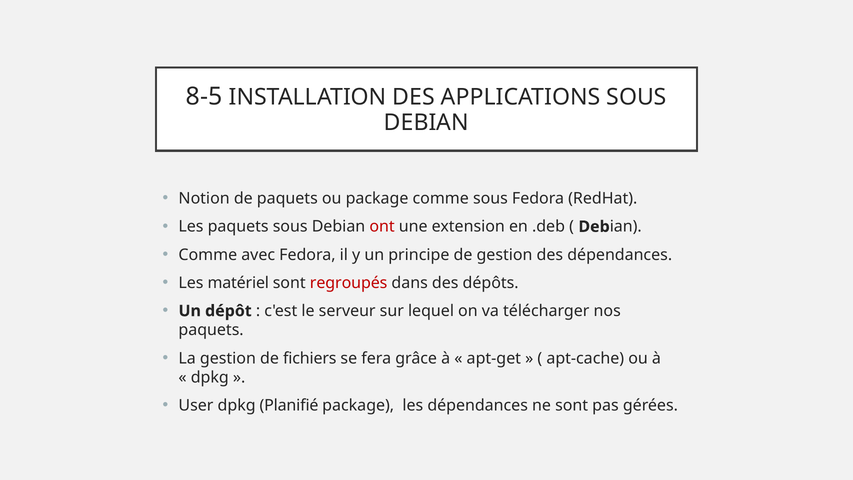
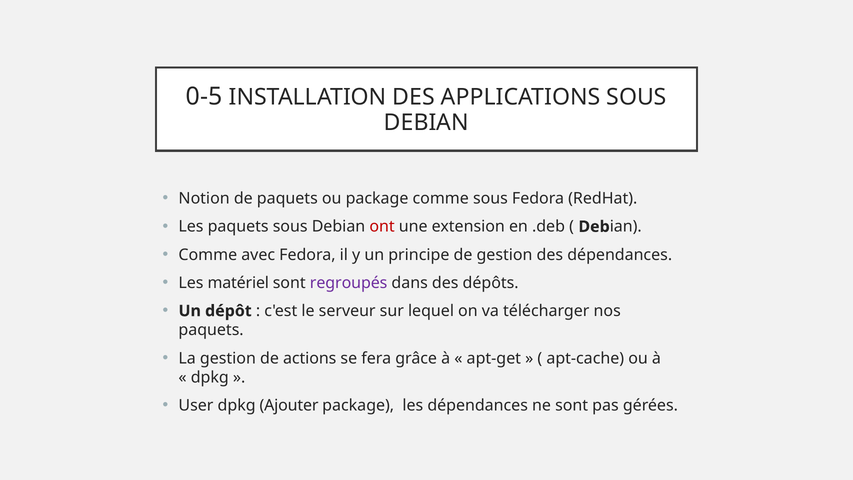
8-5: 8-5 -> 0-5 (204, 96)
regroupés colour: red -> purple (349, 283)
fichiers: fichiers -> actions (310, 358)
Planifié: Planifié -> Ajouter (289, 405)
